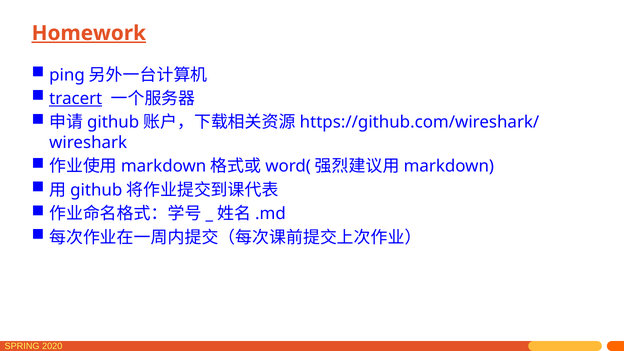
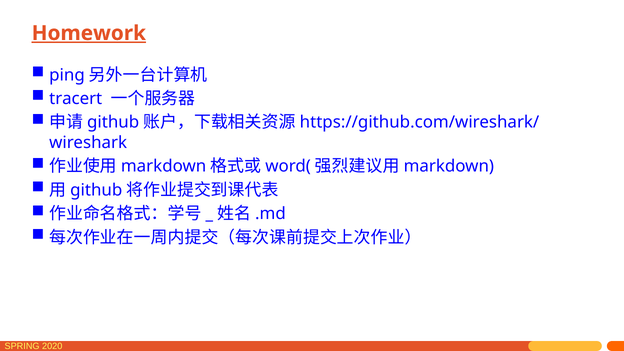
tracert underline: present -> none (76, 99)
